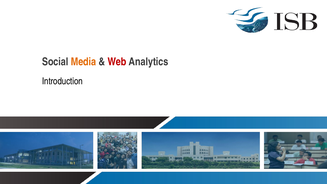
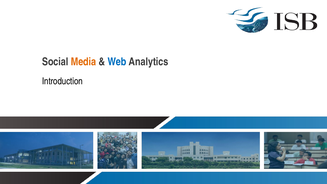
Web colour: red -> blue (117, 62)
